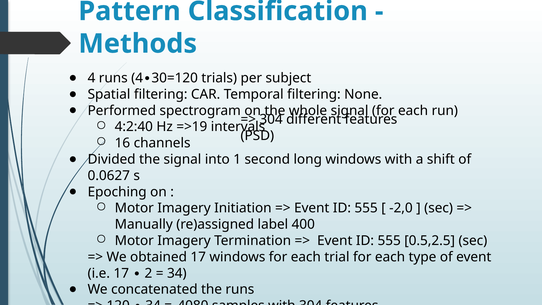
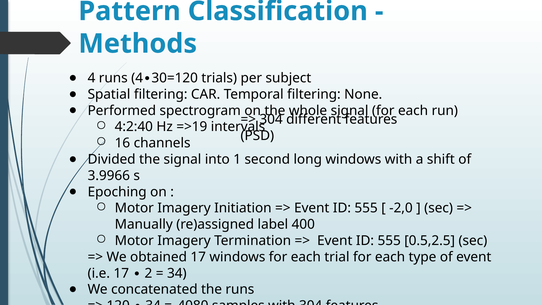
0.0627: 0.0627 -> 3.9966 (109, 176)
